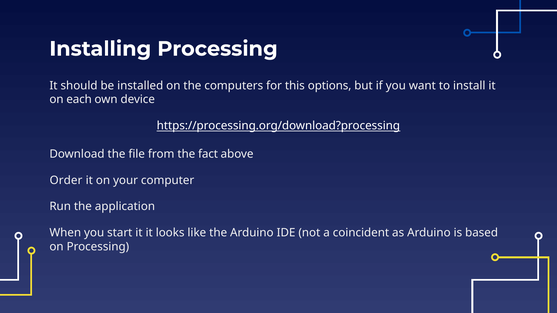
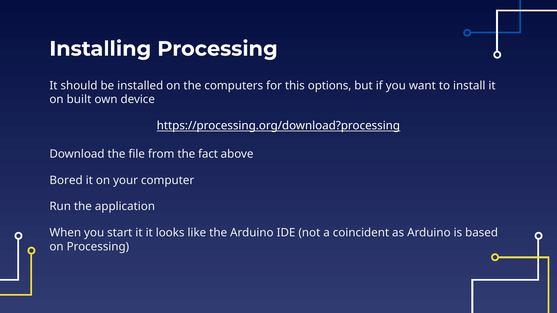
each: each -> built (79, 100)
Order: Order -> Bored (66, 180)
